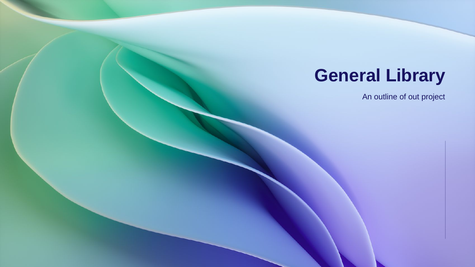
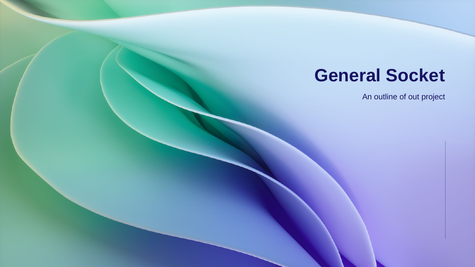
Library: Library -> Socket (415, 76)
